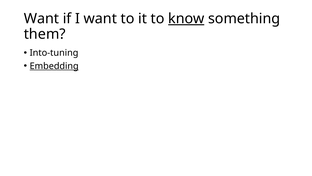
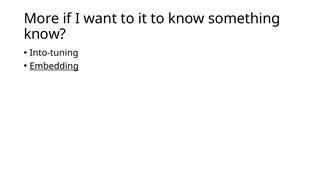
Want: Want -> More (41, 18)
know underline: present -> none (186, 18)
them: them -> know (45, 34)
